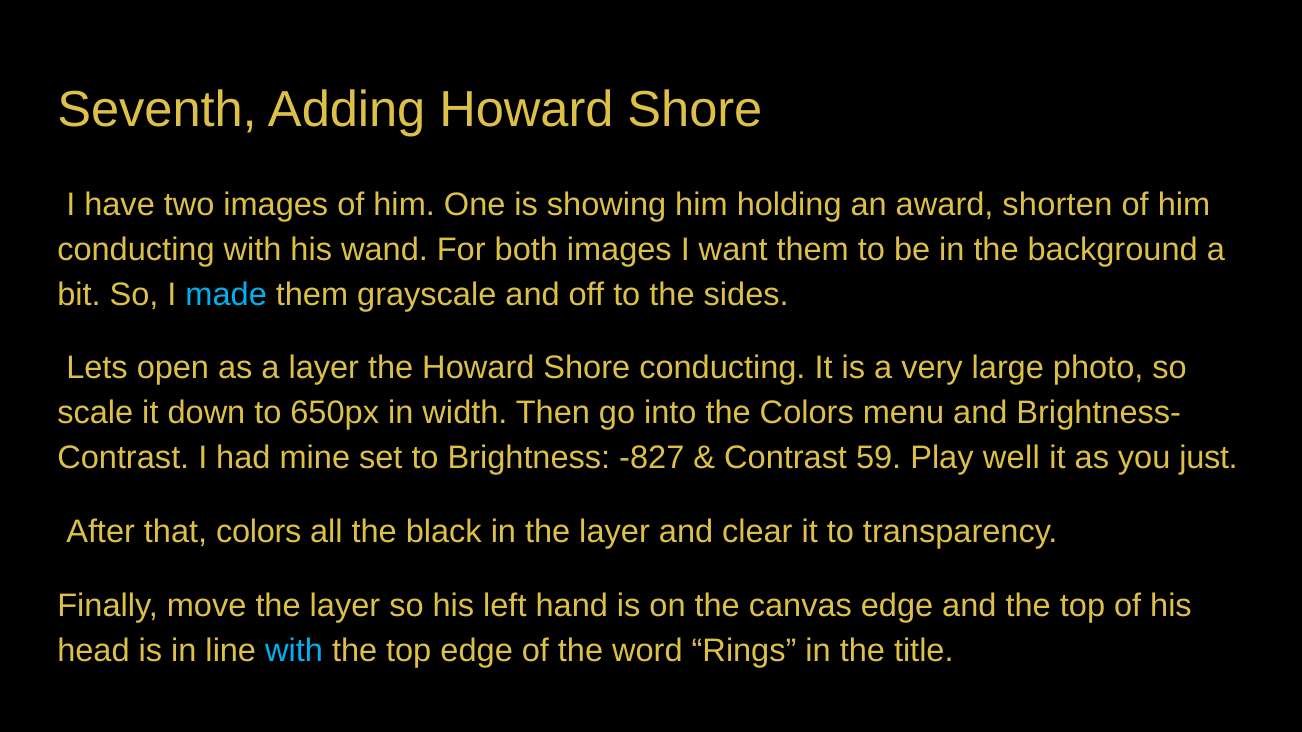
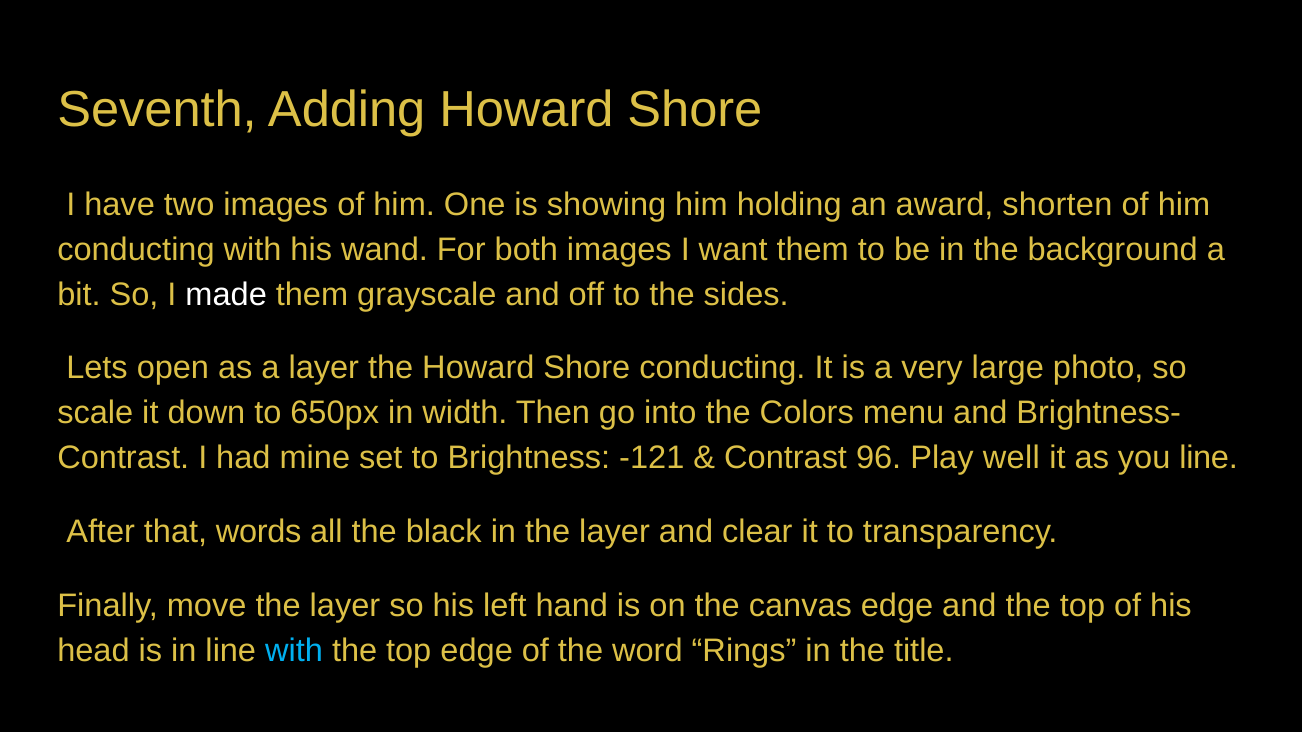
made colour: light blue -> white (226, 295)
-827: -827 -> -121 (652, 458)
59: 59 -> 96 (879, 458)
you just: just -> line (1209, 458)
that colors: colors -> words (259, 532)
